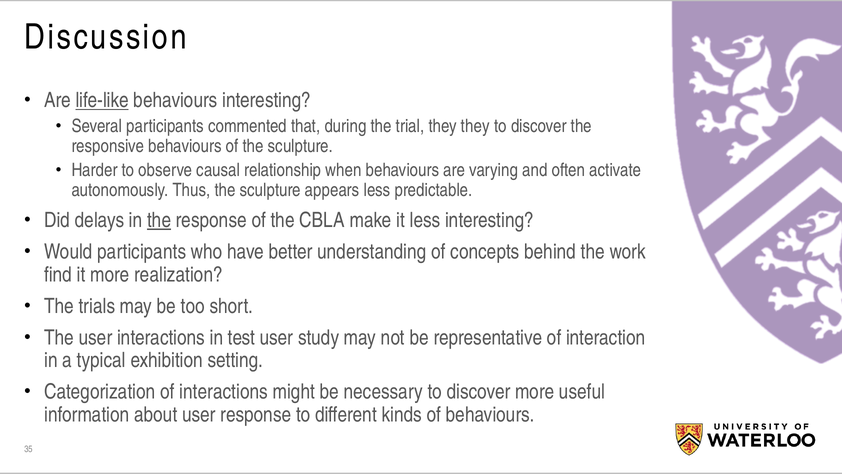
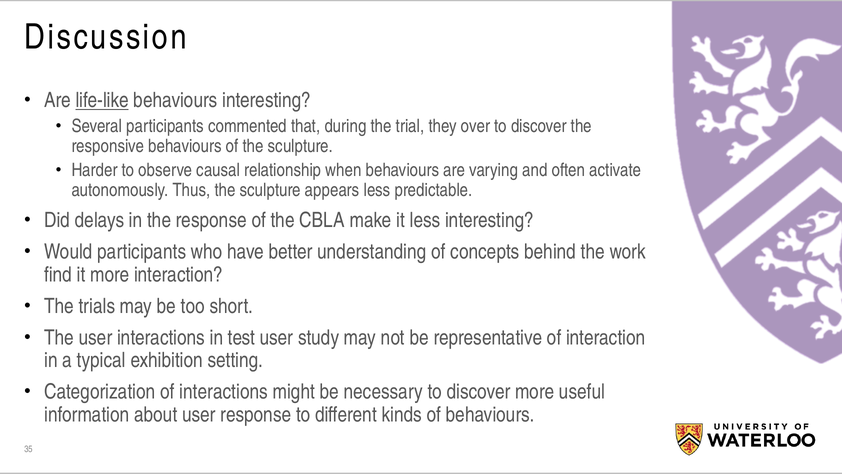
they they: they -> over (476, 126)
the underline: present -> none (159, 220)
more realization: realization -> interaction (178, 274)
